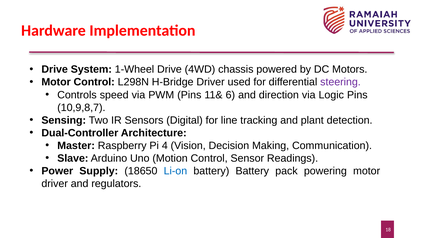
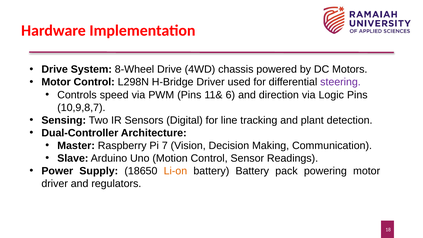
1-Wheel: 1-Wheel -> 8-Wheel (135, 69)
4: 4 -> 7 (165, 146)
Li-on colour: blue -> orange (175, 171)
